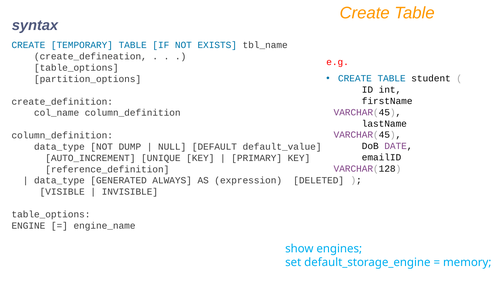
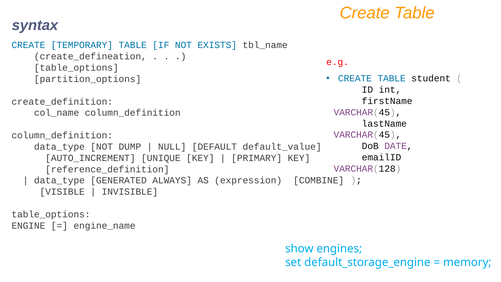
DELETED: DELETED -> COMBINE (319, 180)
